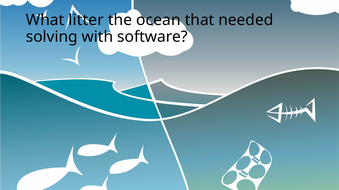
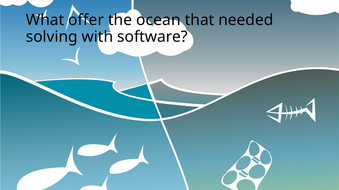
litter: litter -> offer (86, 20)
